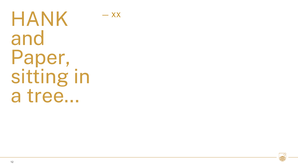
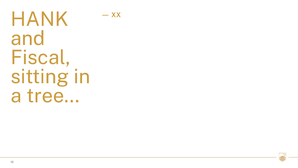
Paper: Paper -> Fiscal (40, 57)
